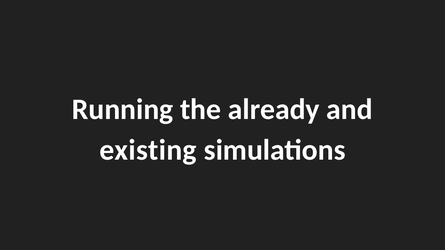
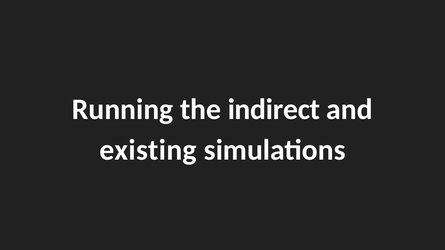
already: already -> indirect (274, 109)
